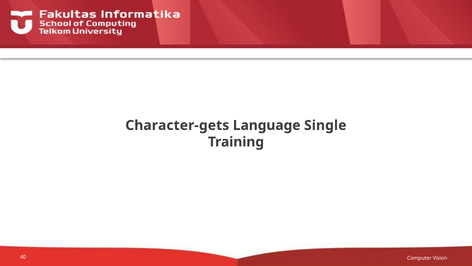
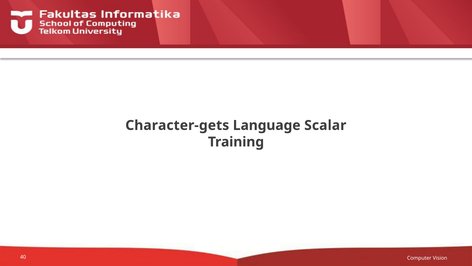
Single: Single -> Scalar (325, 125)
